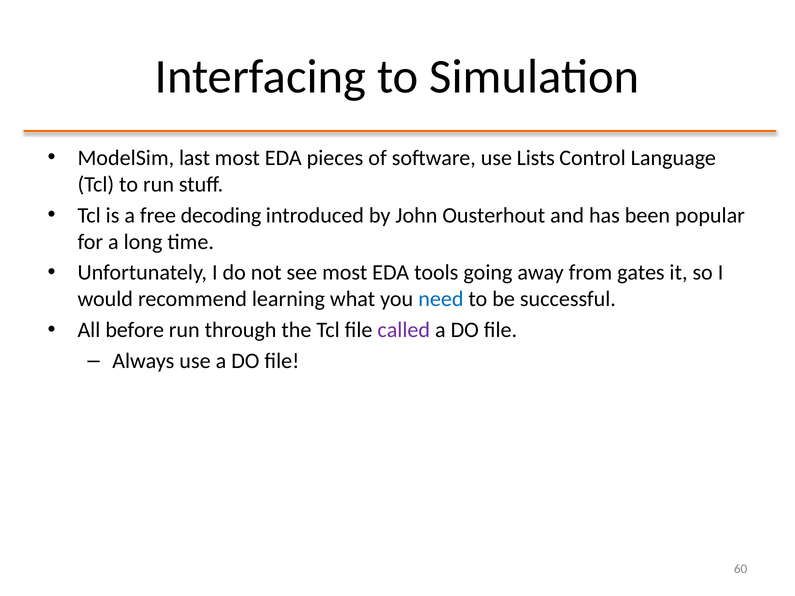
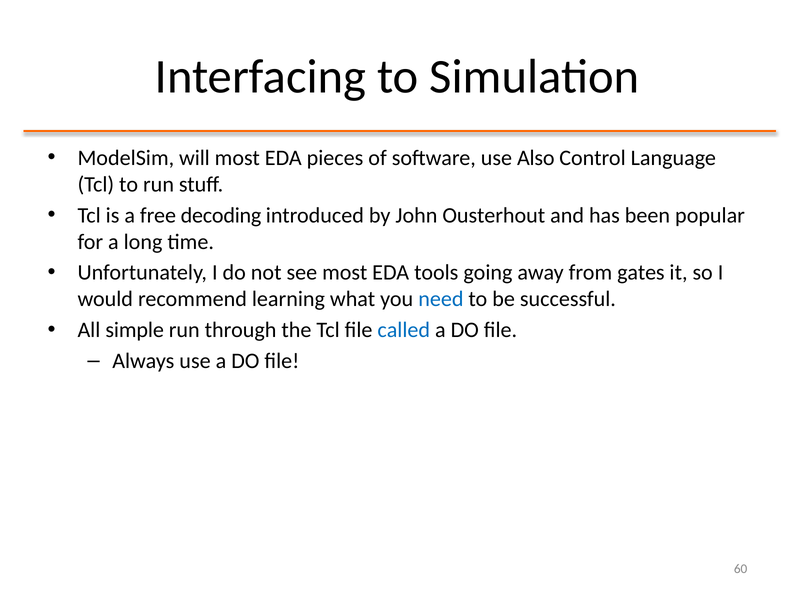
last: last -> will (194, 158)
Lists: Lists -> Also (536, 158)
before: before -> simple (135, 330)
called colour: purple -> blue (404, 330)
